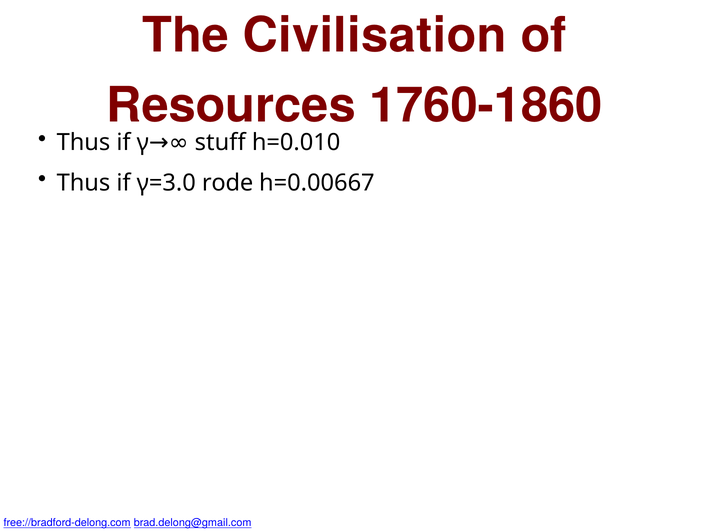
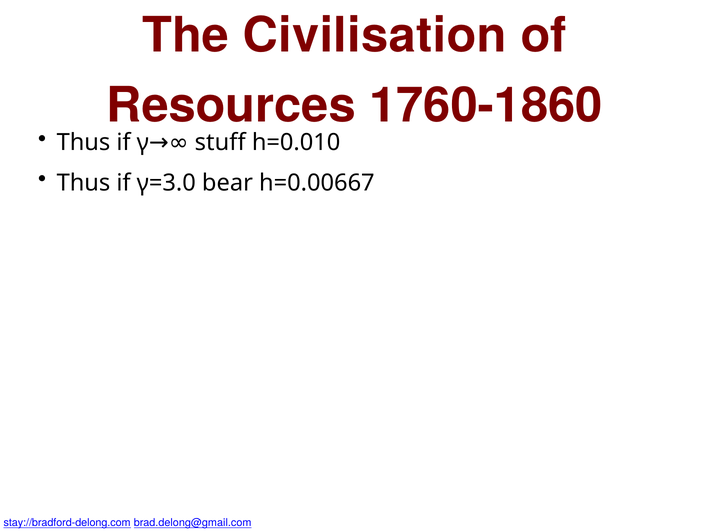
rode: rode -> bear (227, 183)
free://bradford-delong.com: free://bradford-delong.com -> stay://bradford-delong.com (67, 523)
